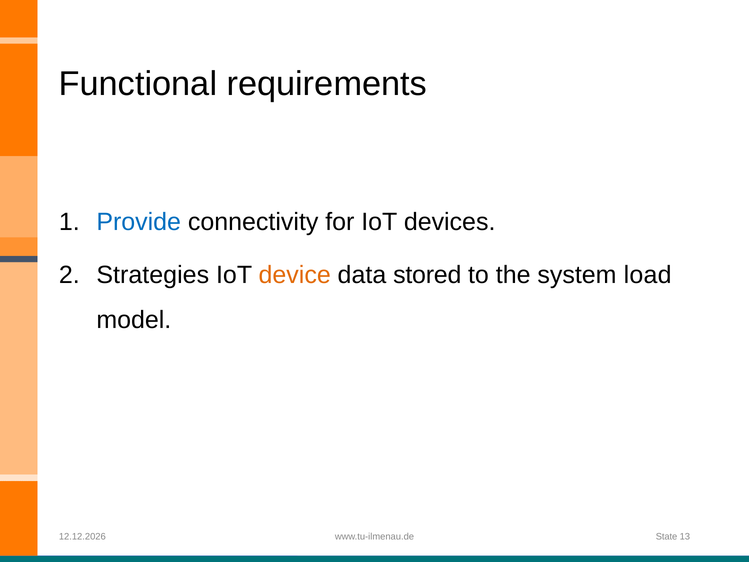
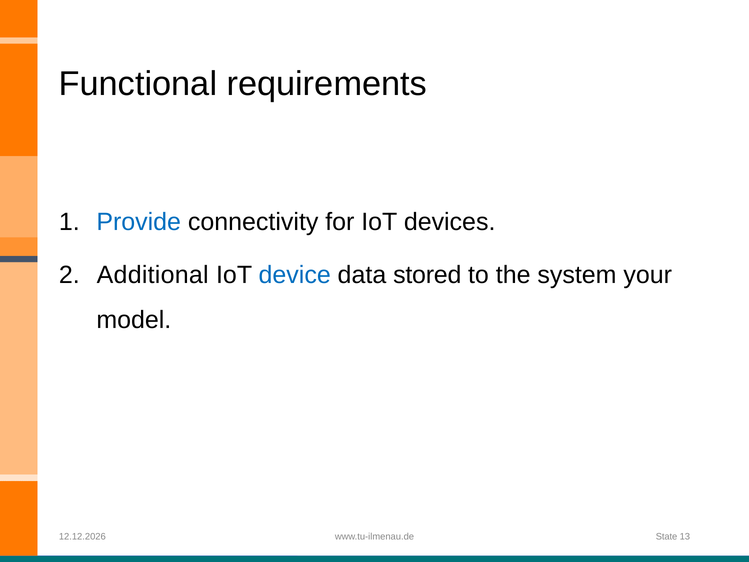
Strategies: Strategies -> Additional (153, 275)
device colour: orange -> blue (295, 275)
load: load -> your (648, 275)
